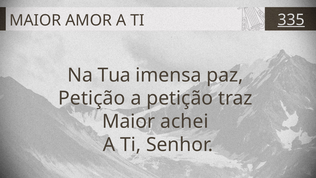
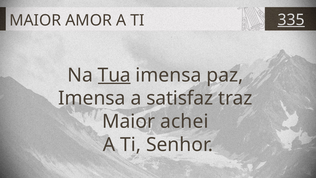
Tua underline: none -> present (114, 75)
Petição: Petição -> Imensa (92, 98)
a petição: petição -> satisfaz (180, 98)
